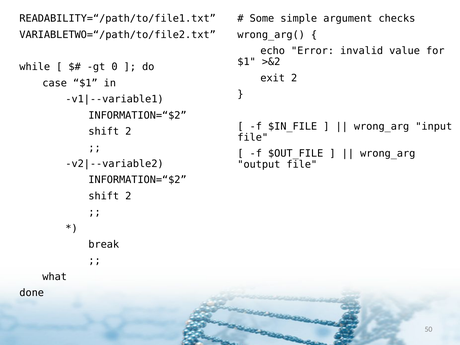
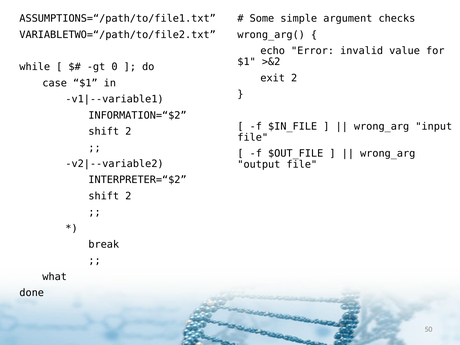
READABILITY=“/path/to/file1.txt: READABILITY=“/path/to/file1.txt -> ASSUMPTIONS=“/path/to/file1.txt (118, 19)
INFORMATION=“$2: INFORMATION=“$2 -> INTERPRETER=“$2 (138, 180)
